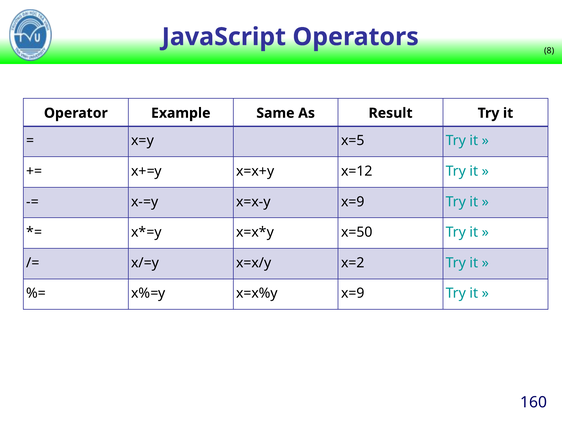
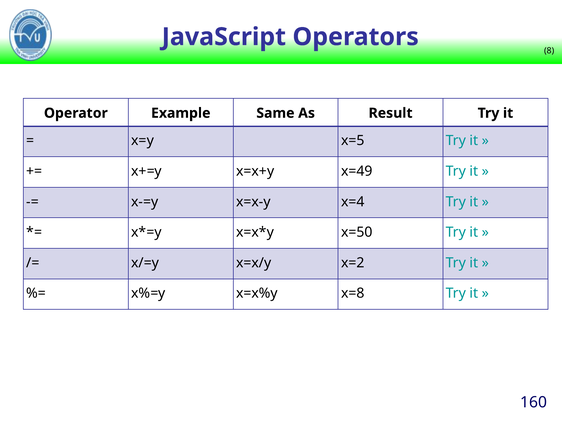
x=12: x=12 -> x=49 (357, 171)
x=x-y x=9: x=9 -> x=4 (353, 201)
x=x%y x=9: x=9 -> x=8 (353, 293)
